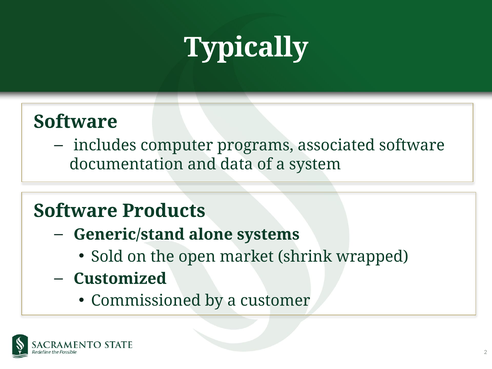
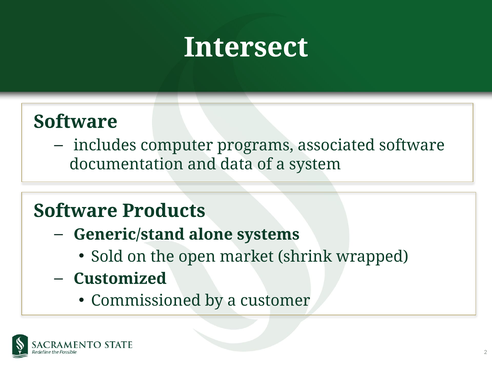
Typically: Typically -> Intersect (246, 47)
